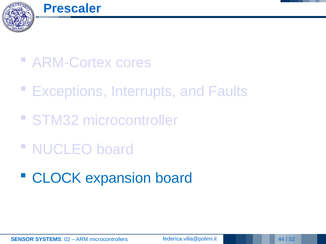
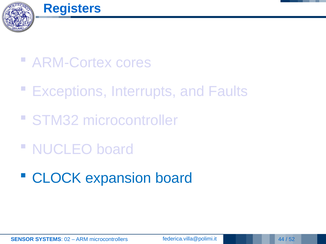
Prescaler: Prescaler -> Registers (72, 9)
